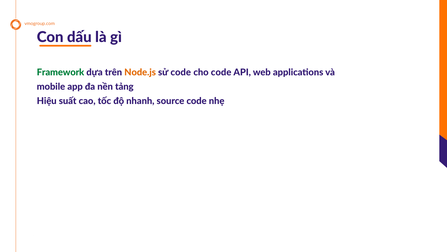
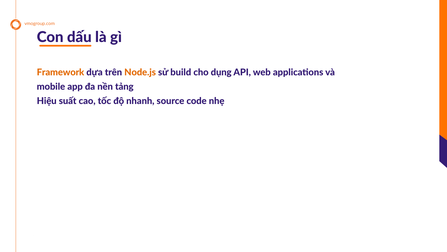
Framework colour: green -> orange (61, 72)
sử code: code -> build (181, 72)
cho code: code -> dụng (221, 72)
